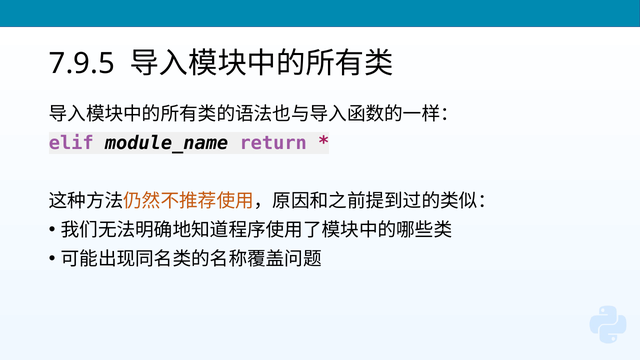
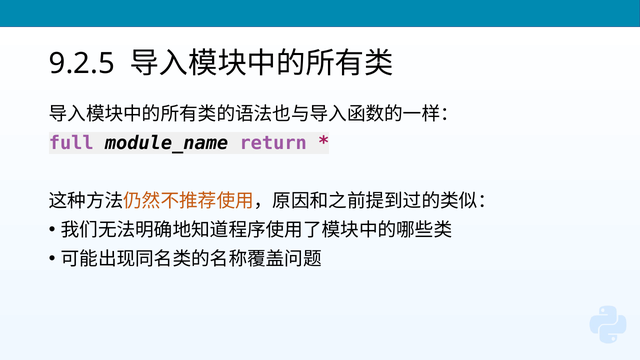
7.9.5: 7.9.5 -> 9.2.5 (82, 63)
elif: elif -> full (71, 143)
